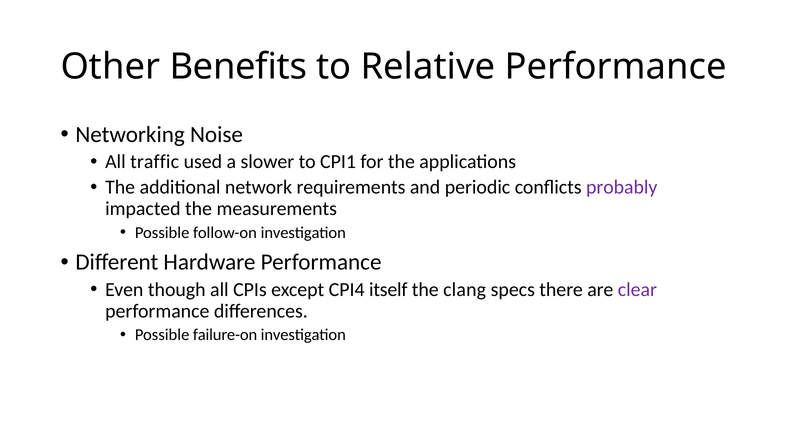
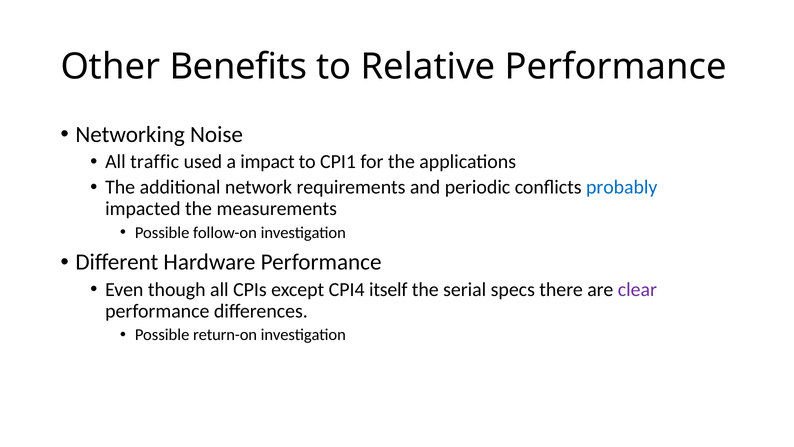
slower: slower -> impact (267, 162)
probably colour: purple -> blue (622, 187)
clang: clang -> serial (465, 289)
failure-on: failure-on -> return-on (225, 335)
